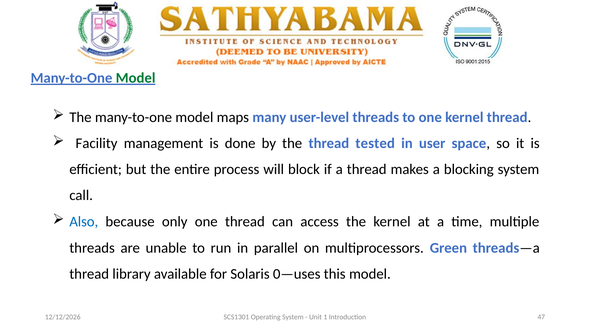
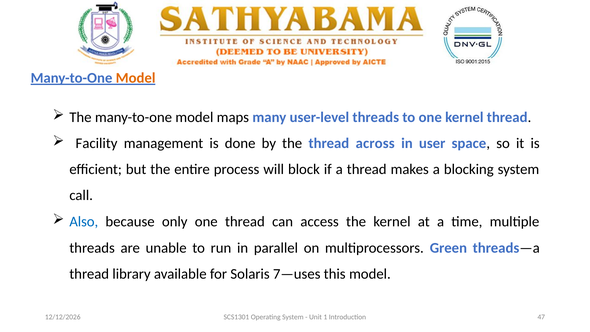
Model colour: green -> orange (136, 78)
tested: tested -> across (375, 143)
0—uses: 0—uses -> 7—uses (297, 274)
